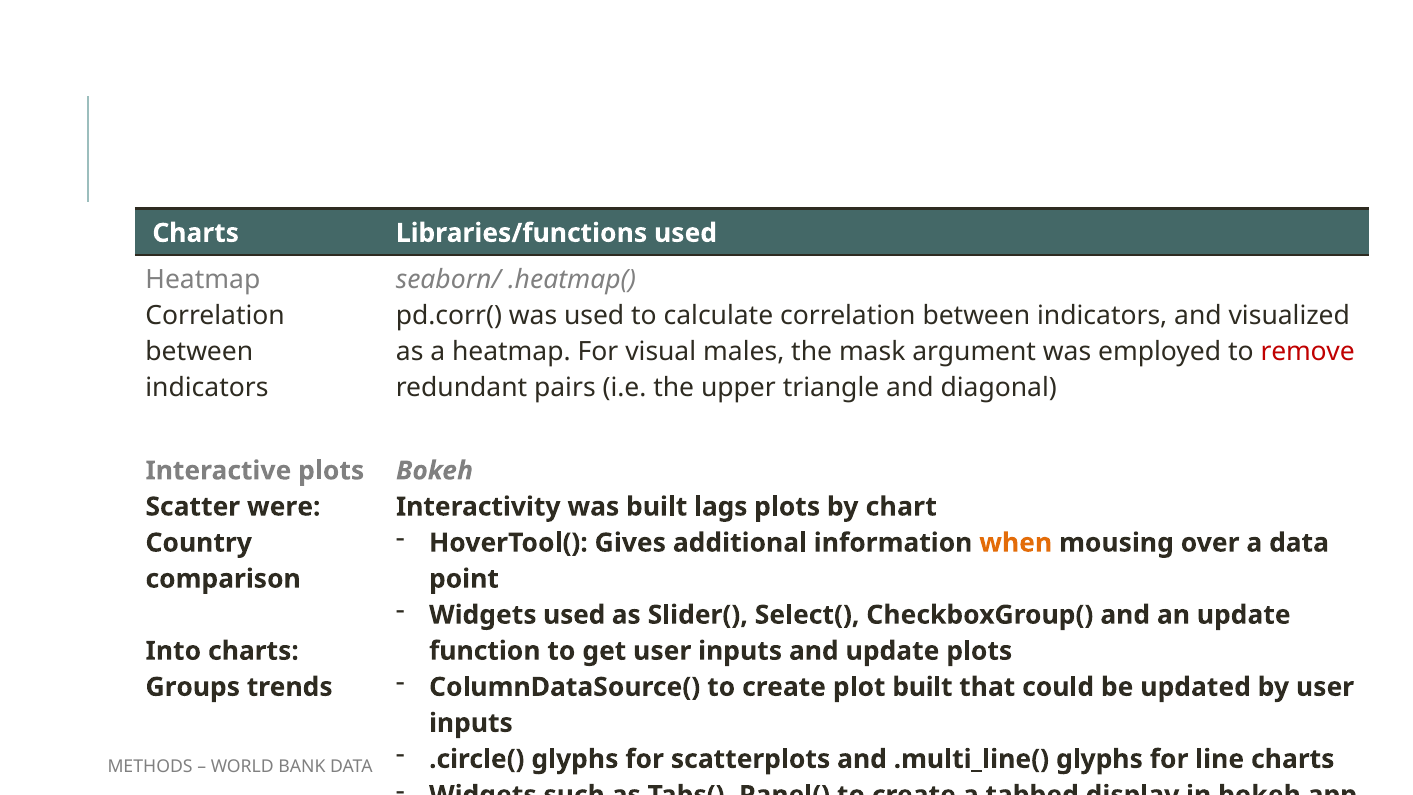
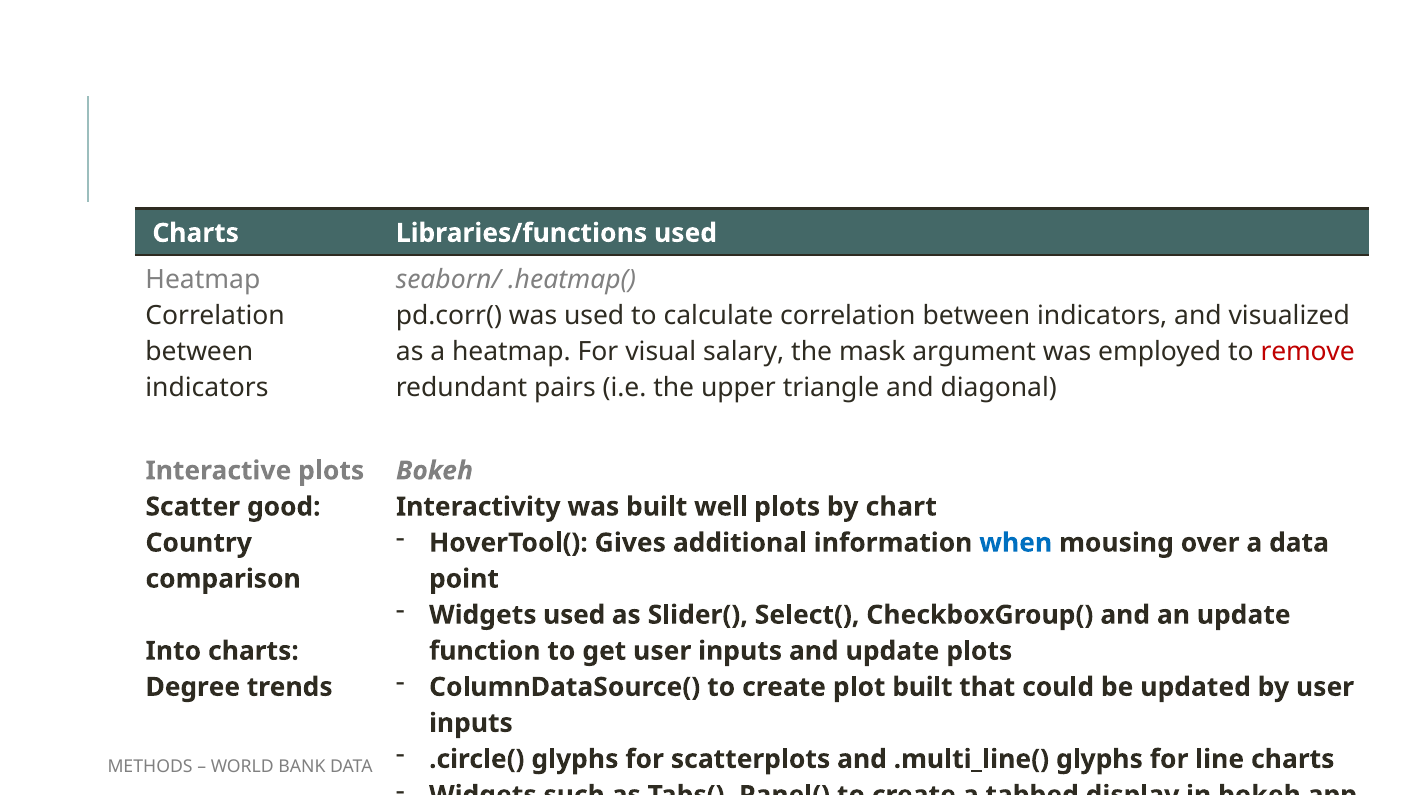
males: males -> salary (744, 352)
were: were -> good (284, 507)
lags: lags -> well (721, 507)
when colour: orange -> blue (1016, 543)
Groups: Groups -> Degree (193, 687)
